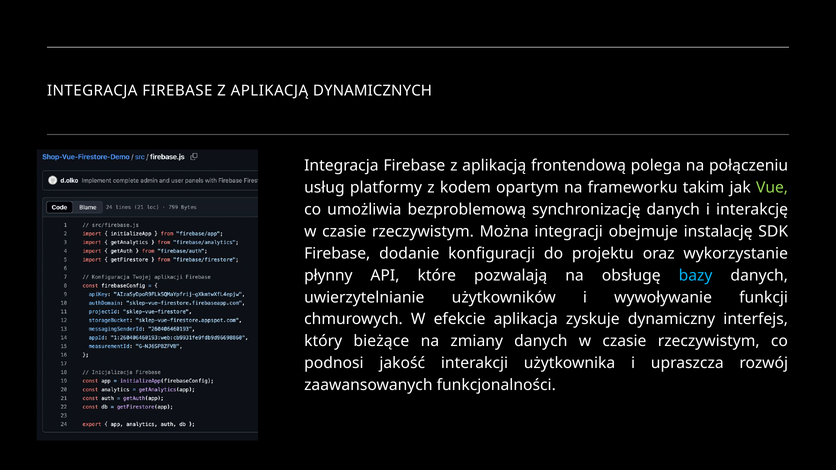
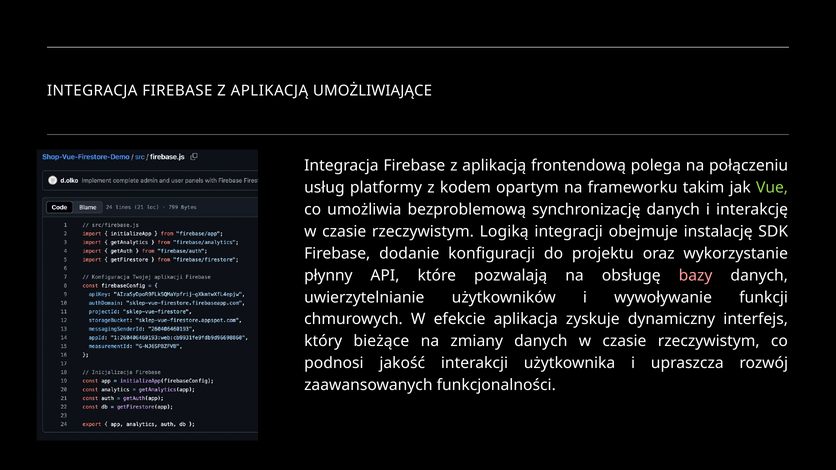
DYNAMICZNYCH: DYNAMICZNYCH -> UMOŻLIWIAJĄCE (373, 91)
Można: Można -> Logiką (504, 232)
bazy colour: light blue -> pink (696, 276)
